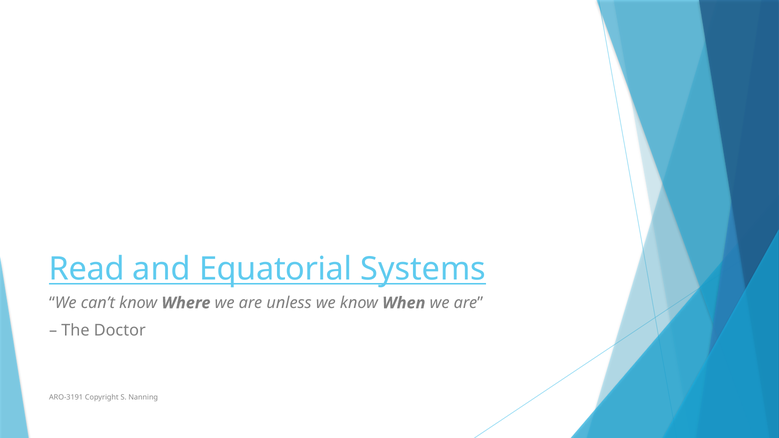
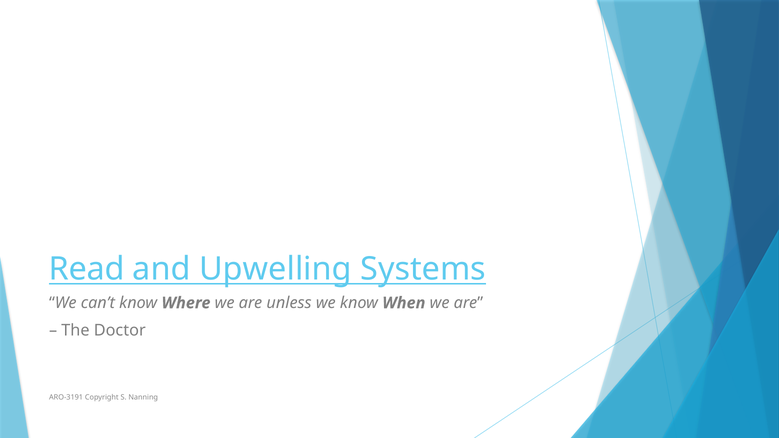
Equatorial: Equatorial -> Upwelling (275, 269)
